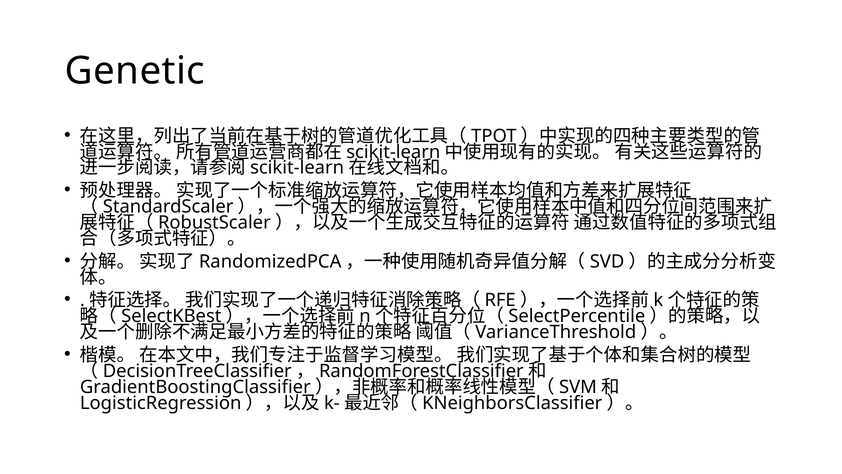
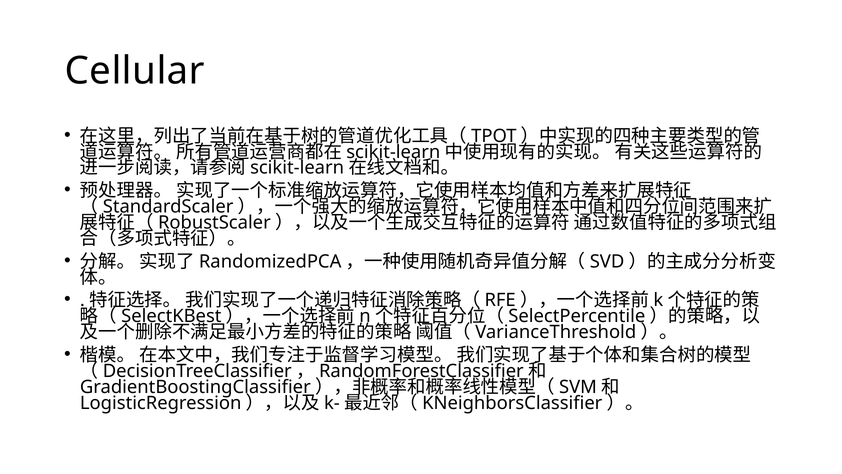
Genetic: Genetic -> Cellular (135, 71)
